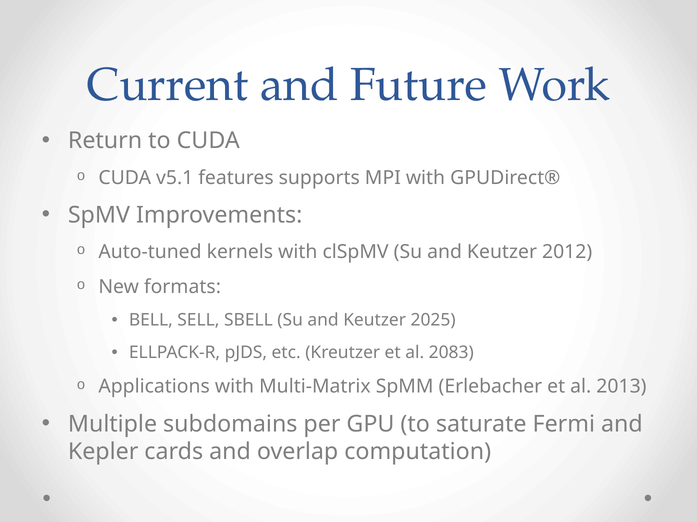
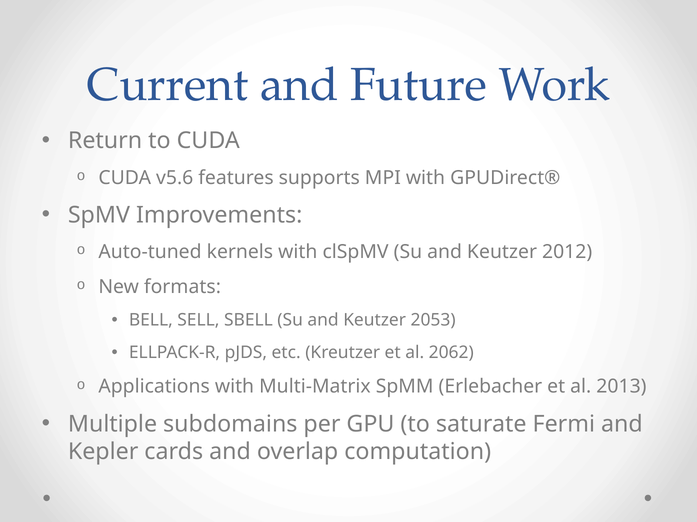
v5.1: v5.1 -> v5.6 (175, 178)
2025: 2025 -> 2053 (433, 321)
2083: 2083 -> 2062 (451, 353)
